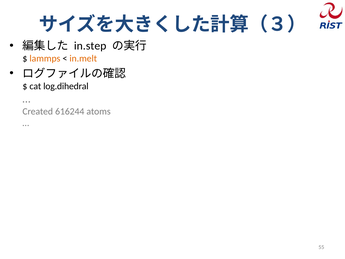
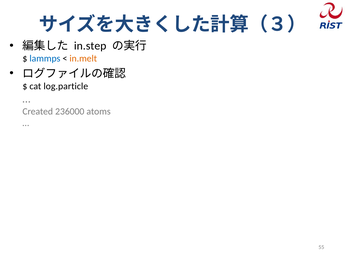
lammps colour: orange -> blue (45, 58)
log.dihedral: log.dihedral -> log.particle (66, 86)
616244: 616244 -> 236000 (70, 111)
